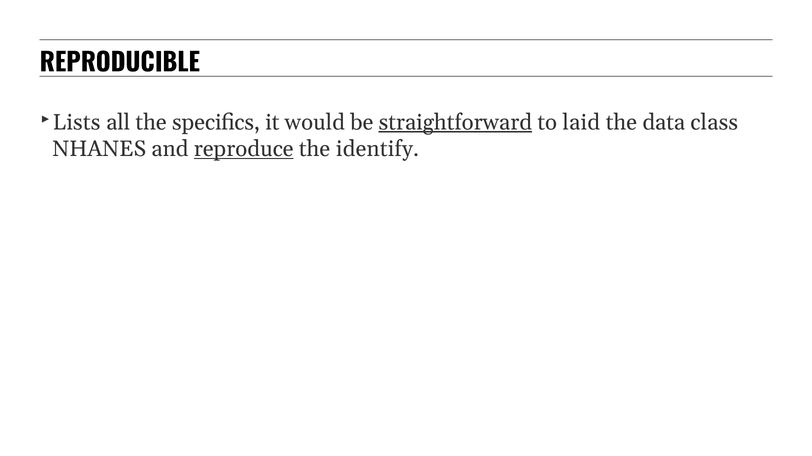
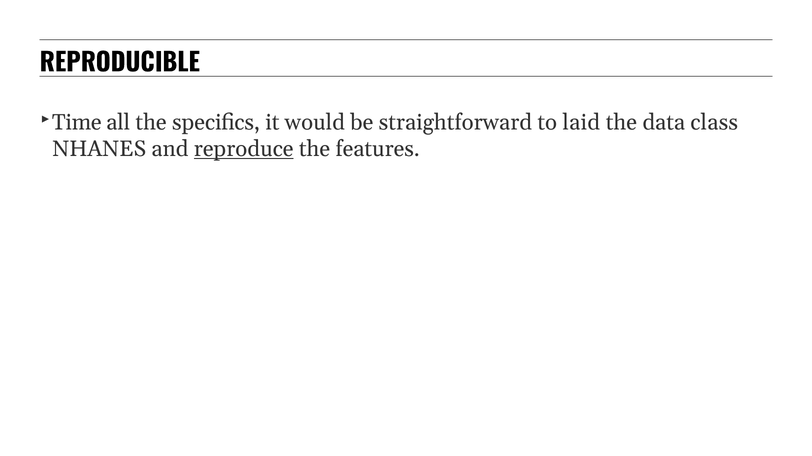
Lists: Lists -> Time (77, 122)
straightforward underline: present -> none (455, 122)
identify: identify -> features (378, 149)
